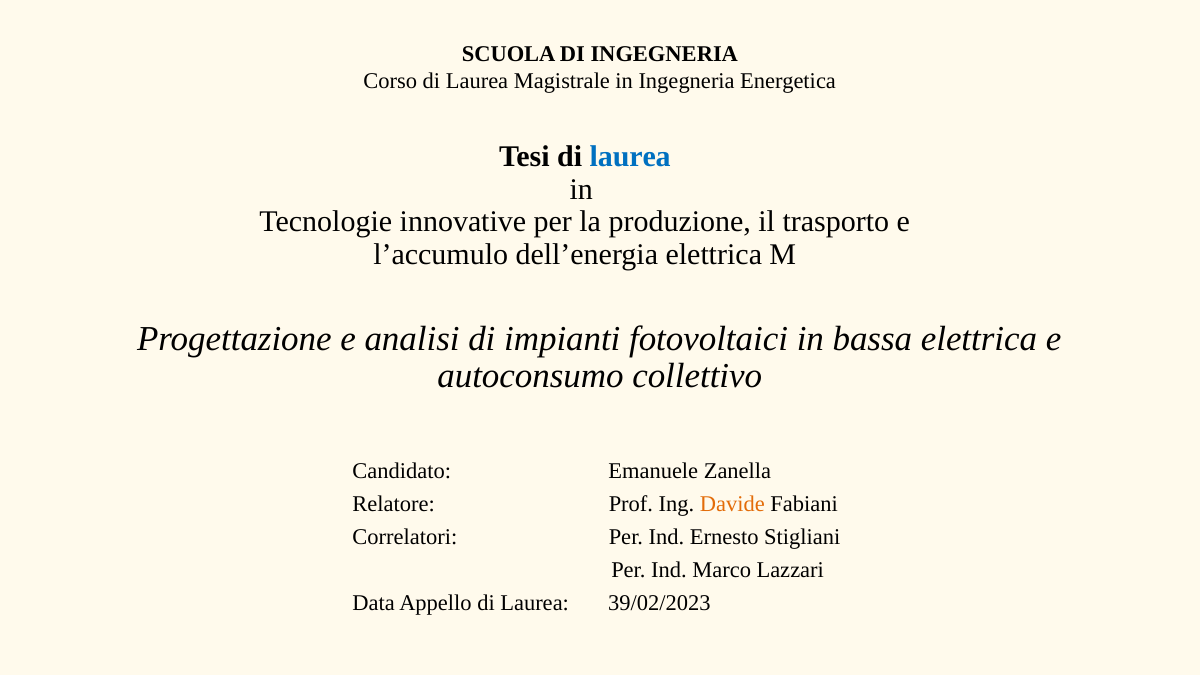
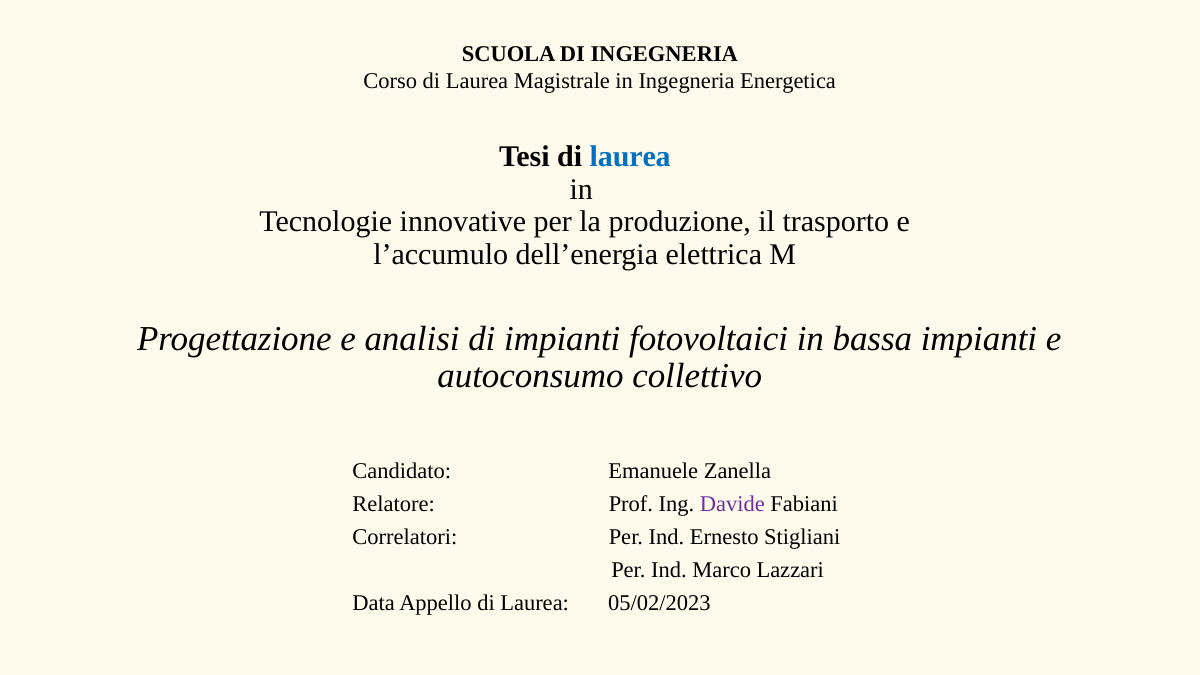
bassa elettrica: elettrica -> impianti (979, 338)
Davide colour: orange -> purple (732, 504)
39/02/2023: 39/02/2023 -> 05/02/2023 (659, 604)
